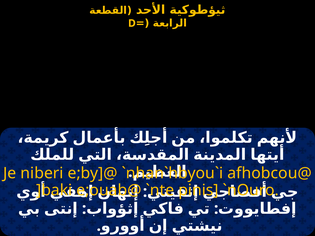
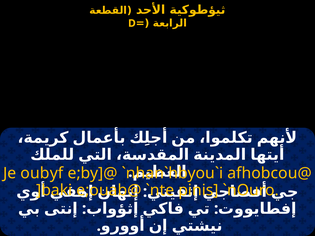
niberi: niberi -> oubyf (42, 173)
